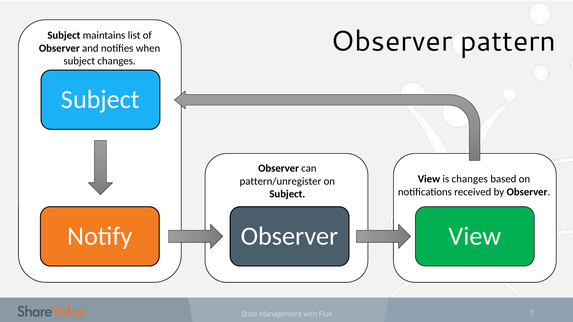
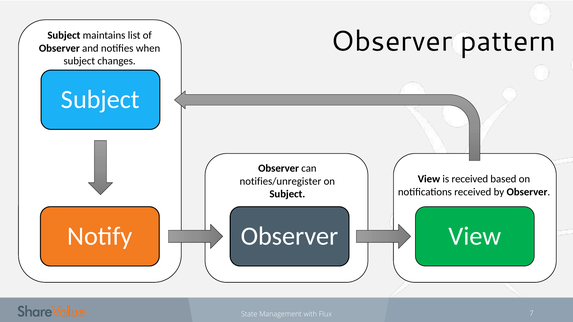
is changes: changes -> received (470, 179)
pattern/unregister: pattern/unregister -> notifies/unregister (280, 181)
